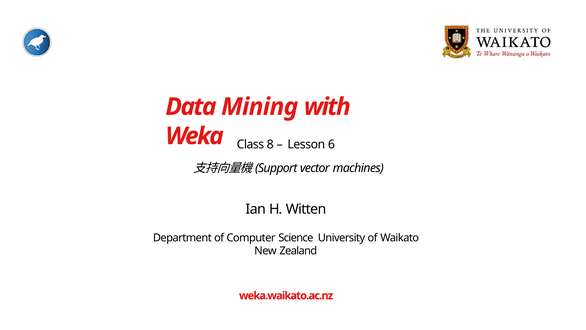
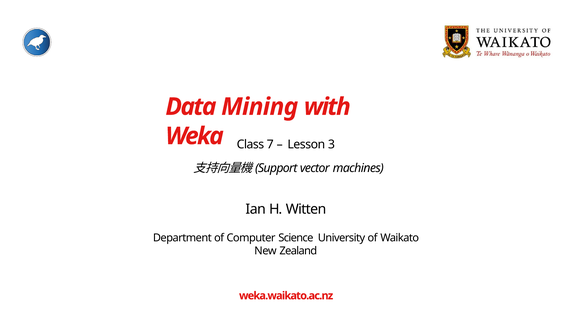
8: 8 -> 7 (270, 144)
6: 6 -> 3 (331, 144)
